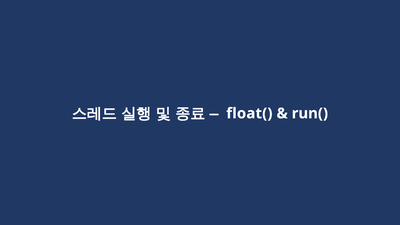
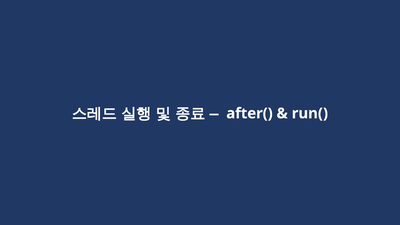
float(: float( -> after( (250, 113)
